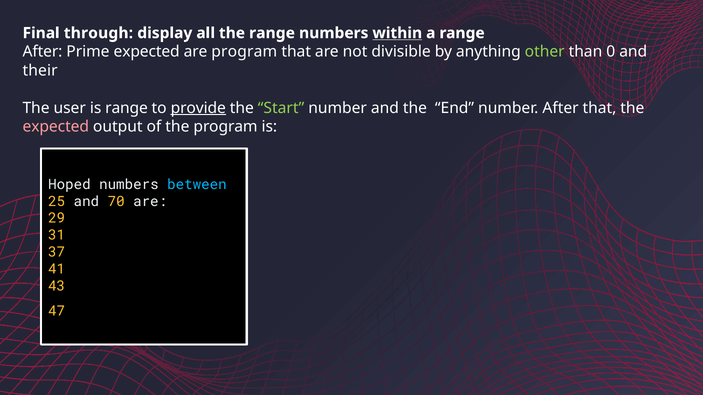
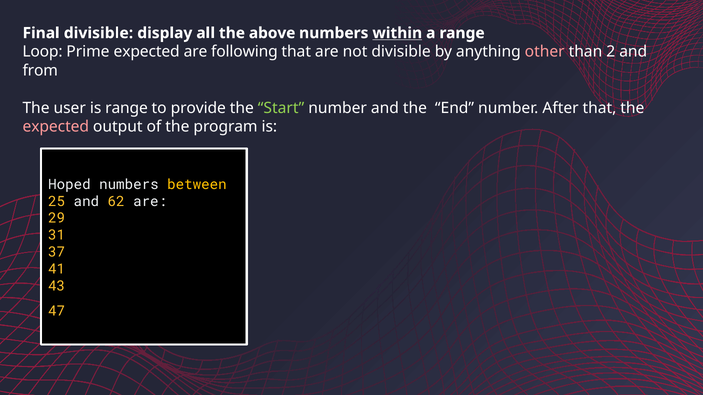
Final through: through -> divisible (98, 33)
the range: range -> above (272, 33)
After: After -> Loop (42, 52)
are program: program -> following (244, 52)
other colour: light green -> pink (545, 52)
0: 0 -> 2 (611, 52)
their: their -> from (40, 71)
provide underline: present -> none (198, 108)
between colour: light blue -> yellow (197, 185)
70: 70 -> 62 (116, 202)
